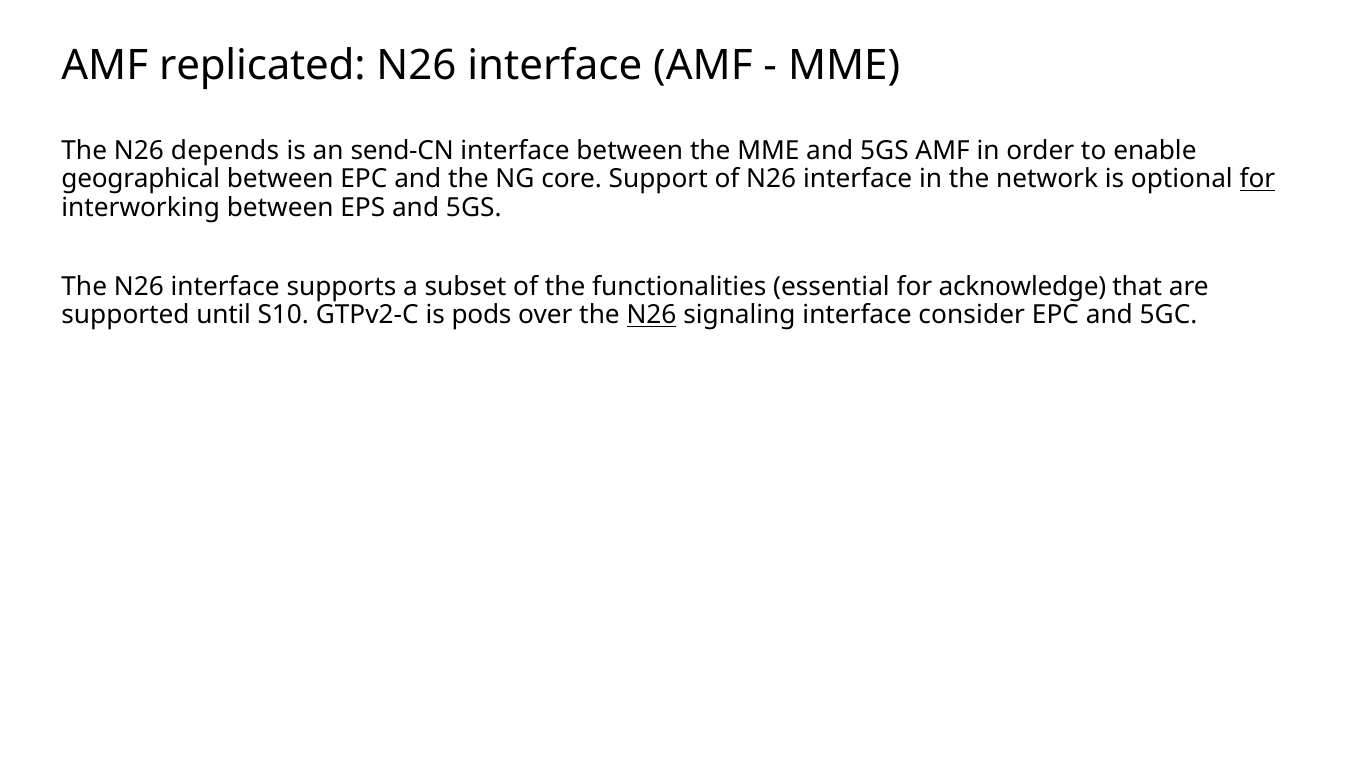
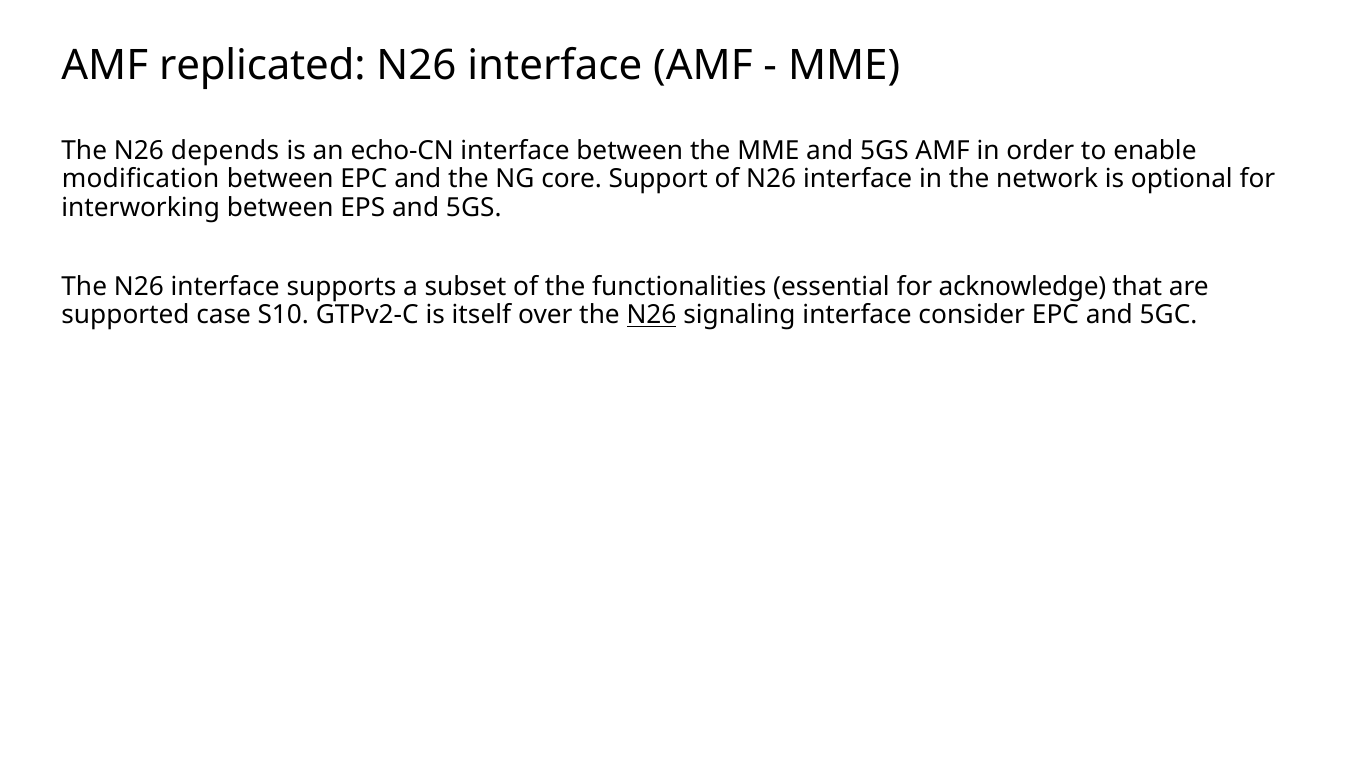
send-CN: send-CN -> echo-CN (402, 151)
geographical: geographical -> modification (141, 179)
for underline: present -> none (1257, 179)
until: until -> case (224, 315)
pods: pods -> itself (481, 315)
